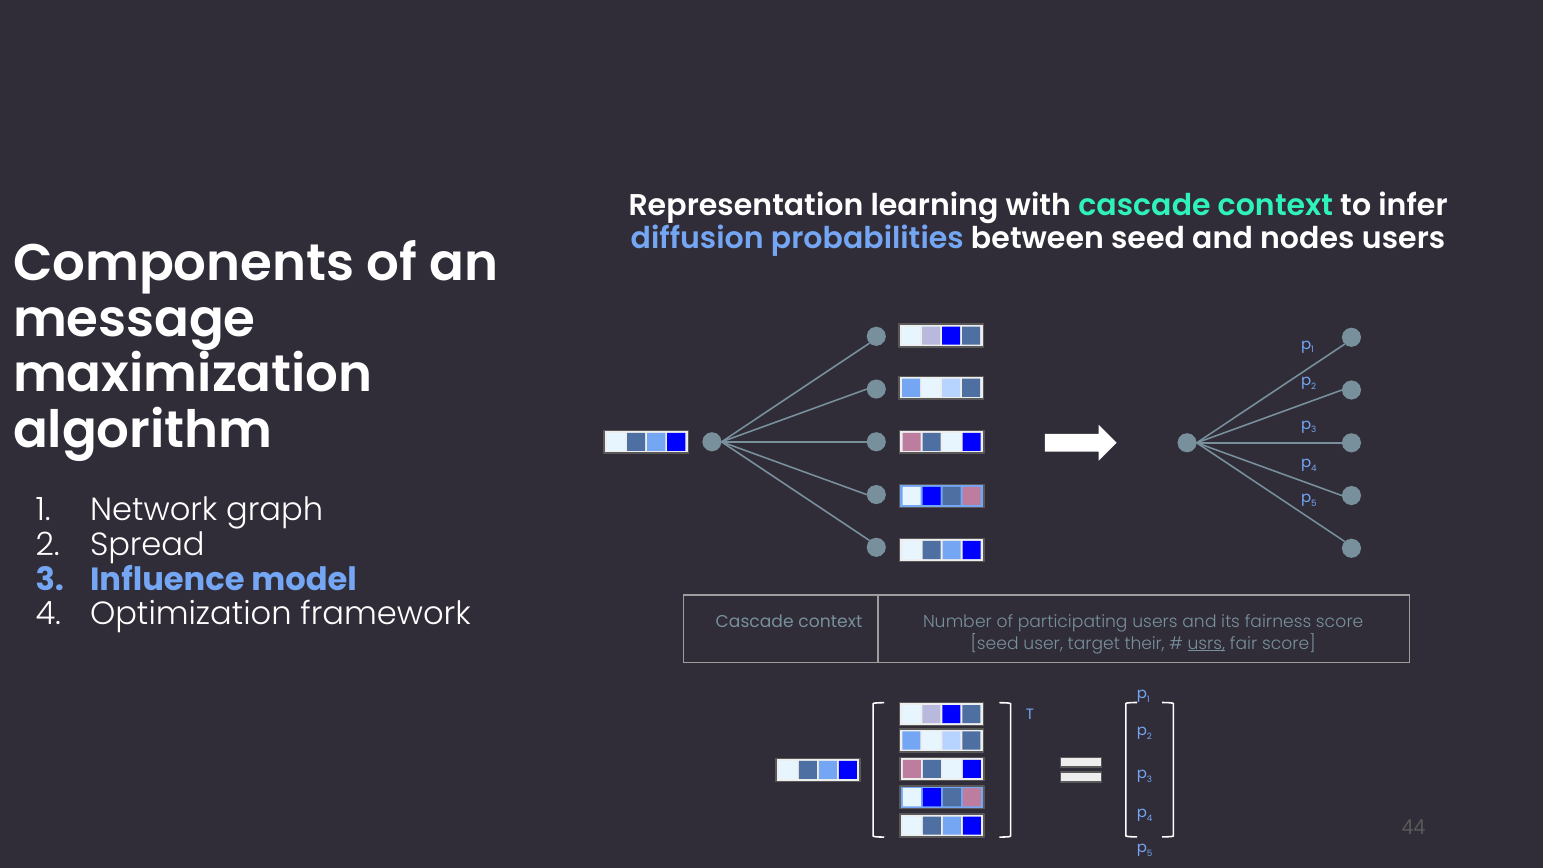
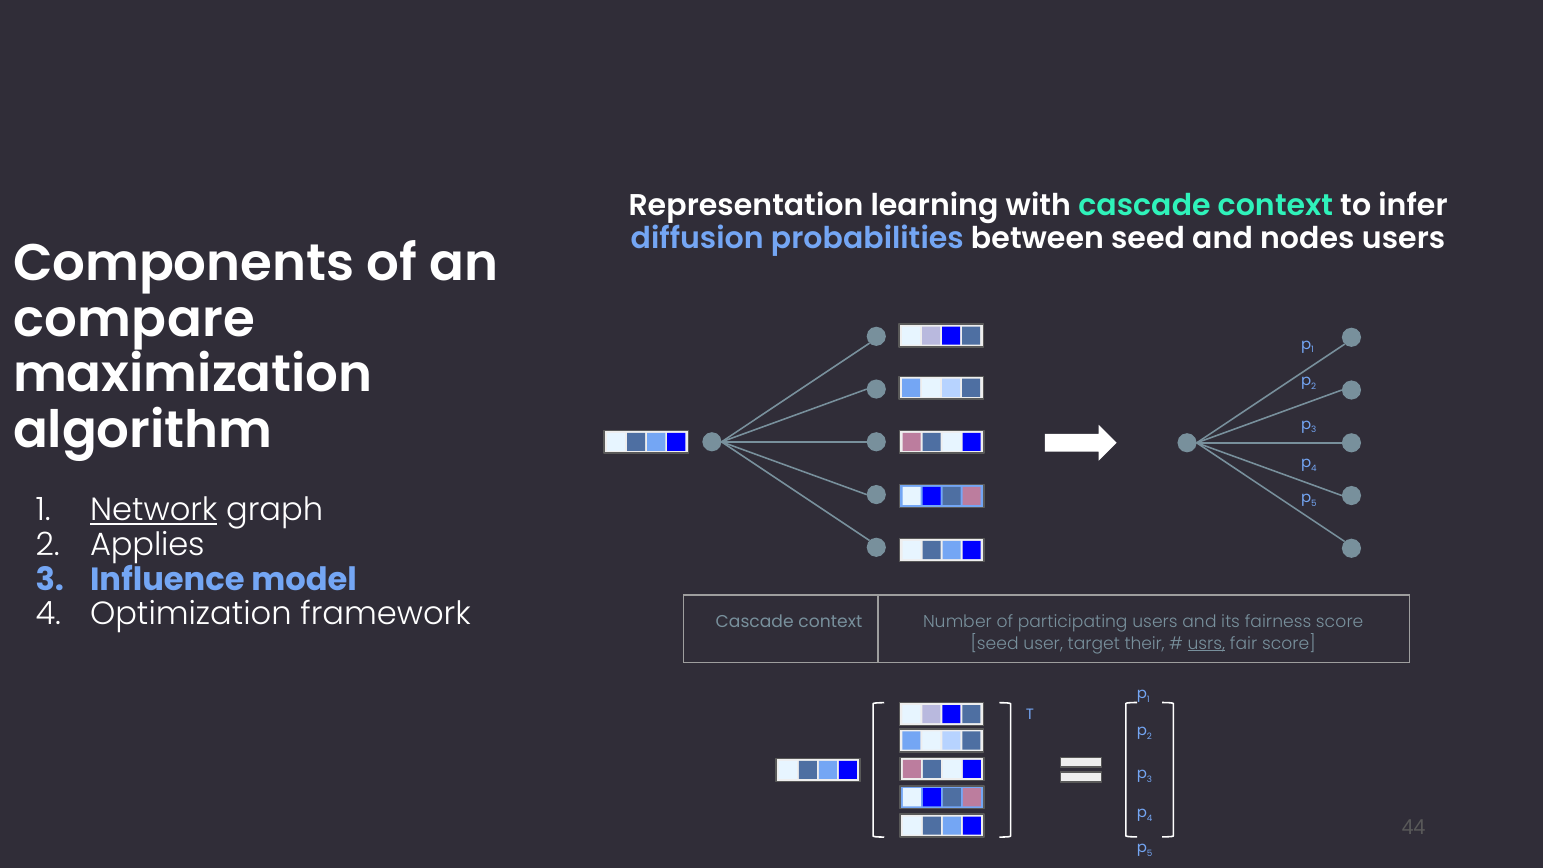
message: message -> compare (134, 319)
Network underline: none -> present (154, 510)
Spread: Spread -> Applies (147, 545)
